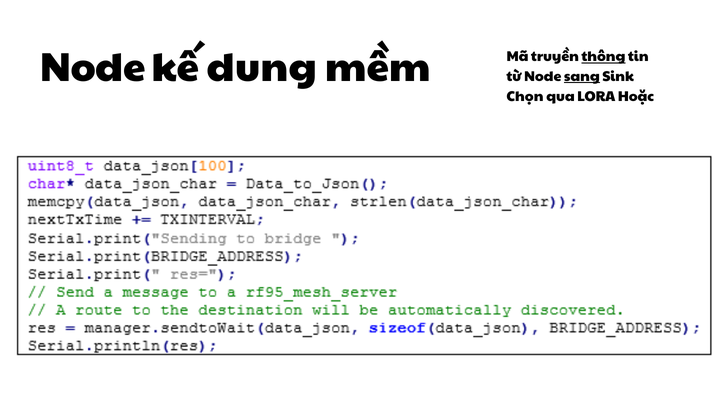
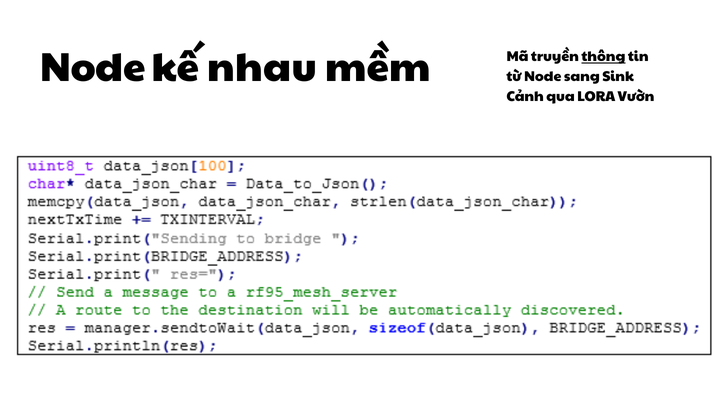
dung: dung -> nhau (262, 68)
sang underline: present -> none (582, 76)
Chọn: Chọn -> Cảnh (525, 96)
Hoặc: Hoặc -> Vườn (636, 96)
